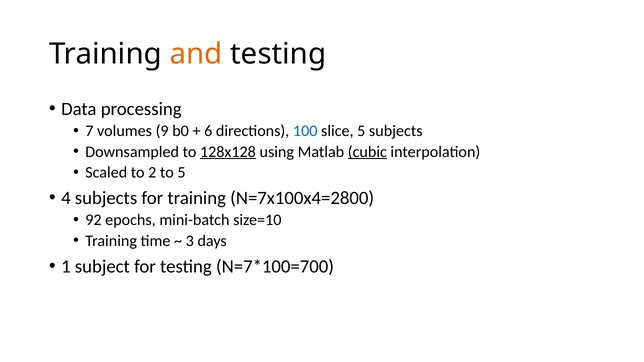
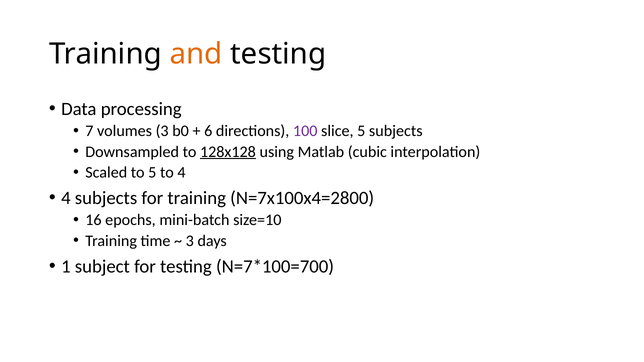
volumes 9: 9 -> 3 (162, 131)
100 colour: blue -> purple (305, 131)
cubic underline: present -> none (367, 152)
to 2: 2 -> 5 (152, 173)
to 5: 5 -> 4 (181, 173)
92: 92 -> 16 (93, 220)
